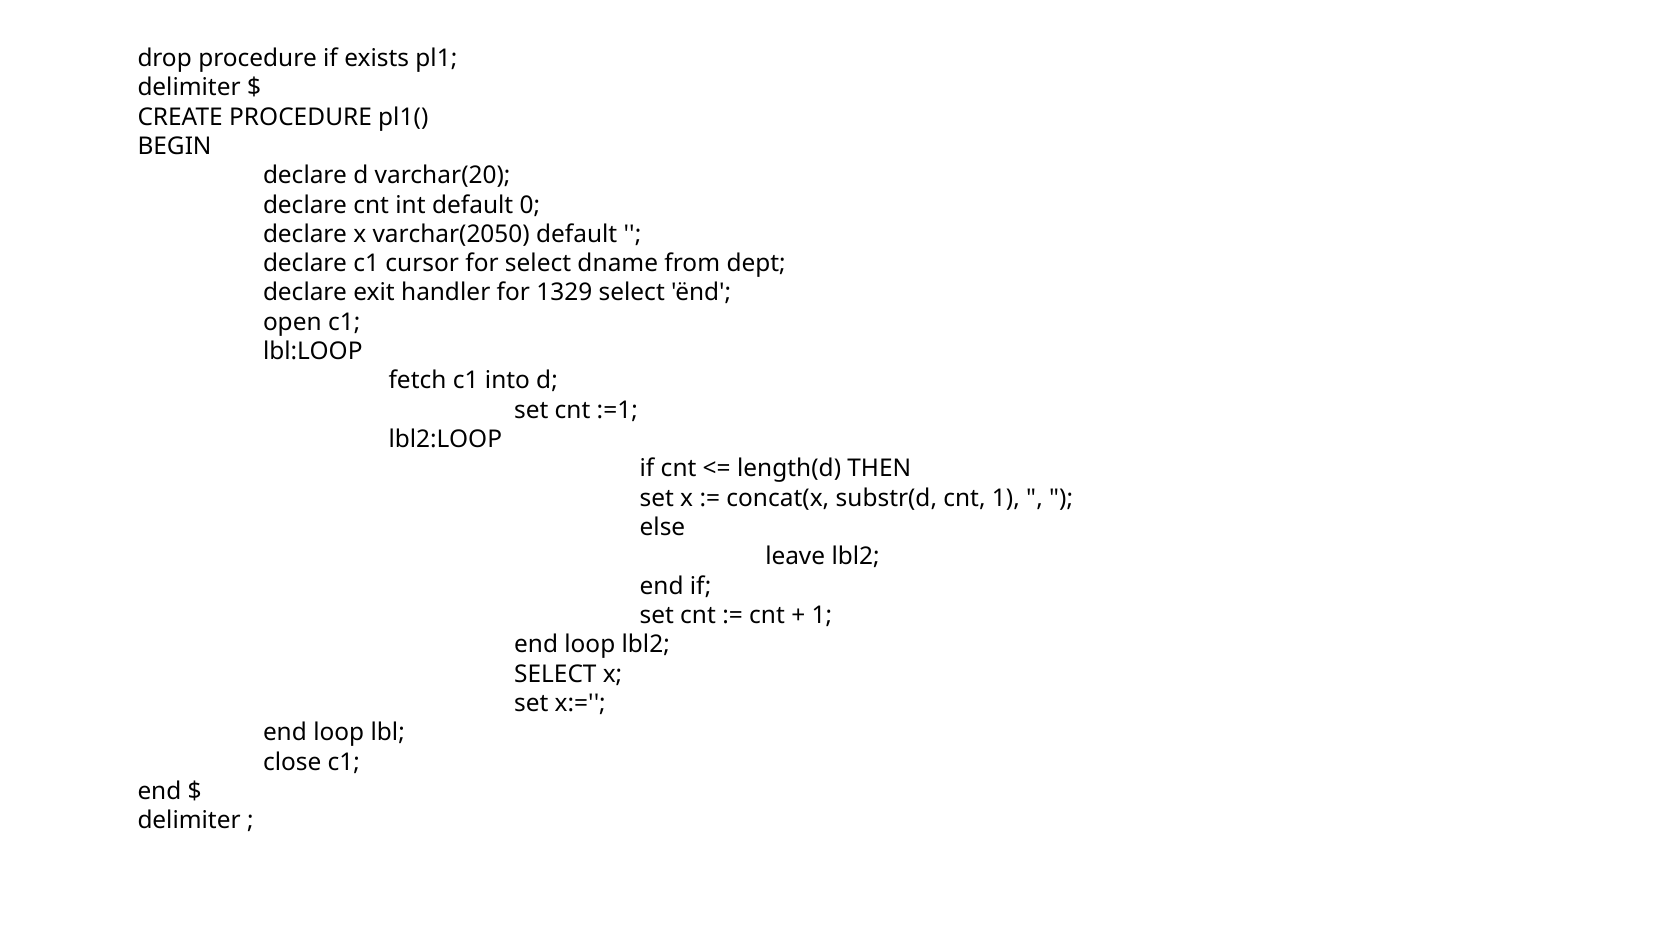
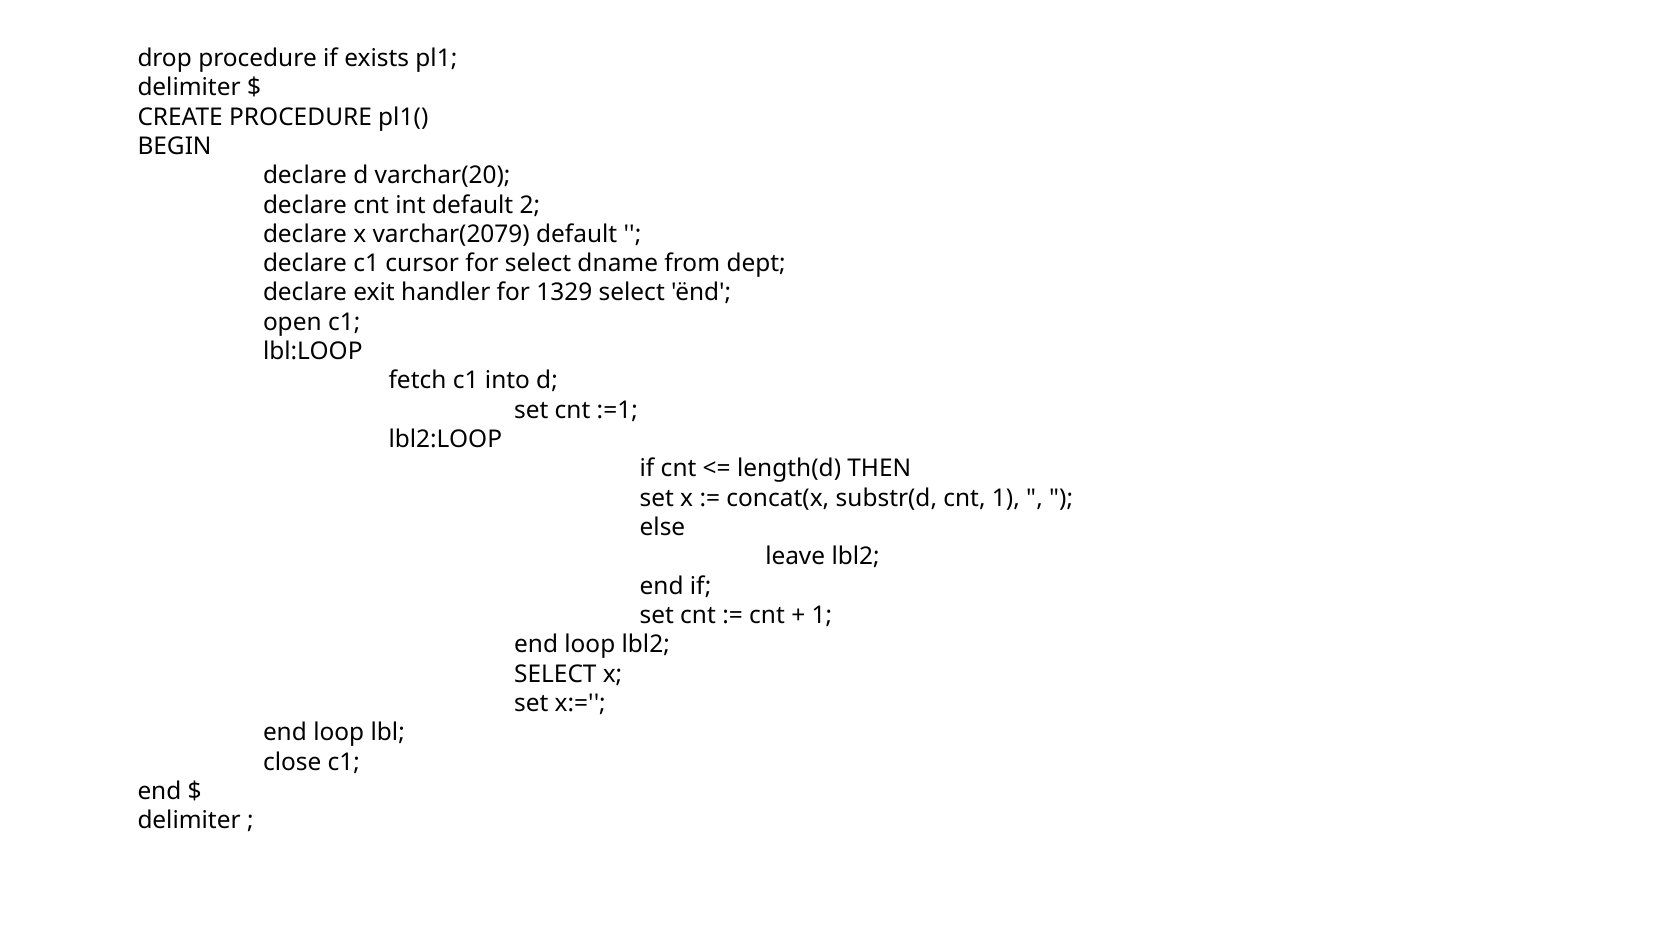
0: 0 -> 2 (530, 205)
varchar(2050: varchar(2050 -> varchar(2079 (451, 234)
